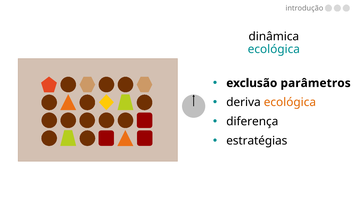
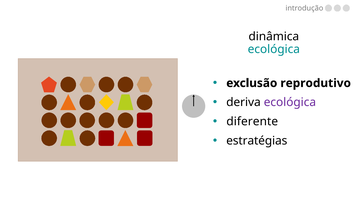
parâmetros: parâmetros -> reprodutivo (316, 83)
ecológica colour: orange -> purple (290, 102)
diferença: diferença -> diferente (252, 122)
